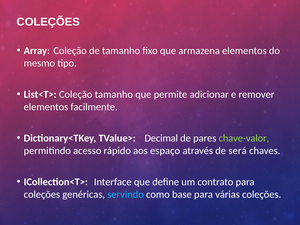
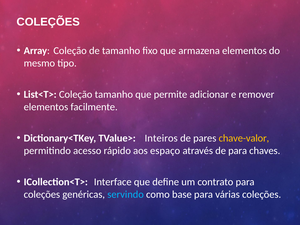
Decimal: Decimal -> Inteiros (161, 138)
chave-valor colour: light green -> yellow (244, 138)
de será: será -> para (238, 151)
